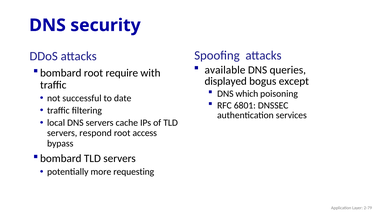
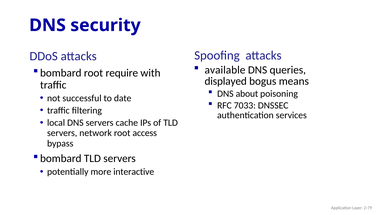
except: except -> means (294, 81)
which: which -> about (247, 94)
6801: 6801 -> 7033 (245, 105)
respond: respond -> network (96, 133)
requesting: requesting -> interactive (134, 172)
